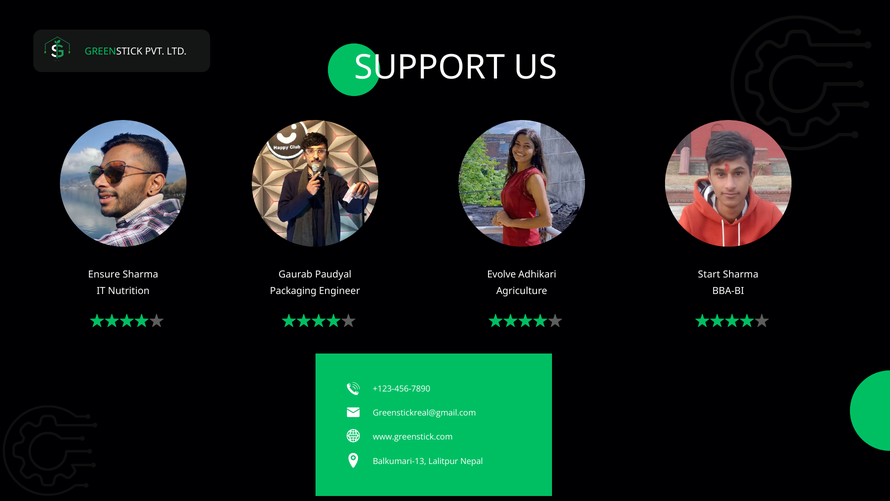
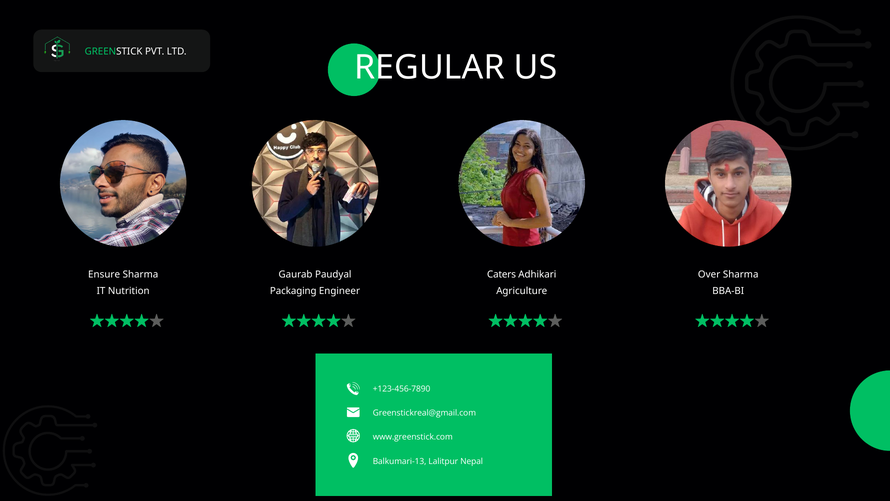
SUPPORT: SUPPORT -> REGULAR (429, 67)
Evolve: Evolve -> Caters (502, 274)
Start: Start -> Over (709, 274)
